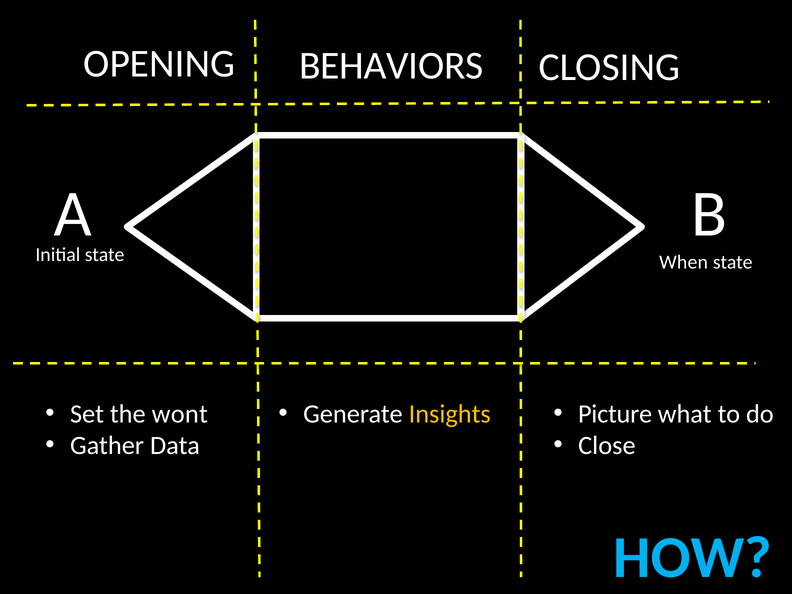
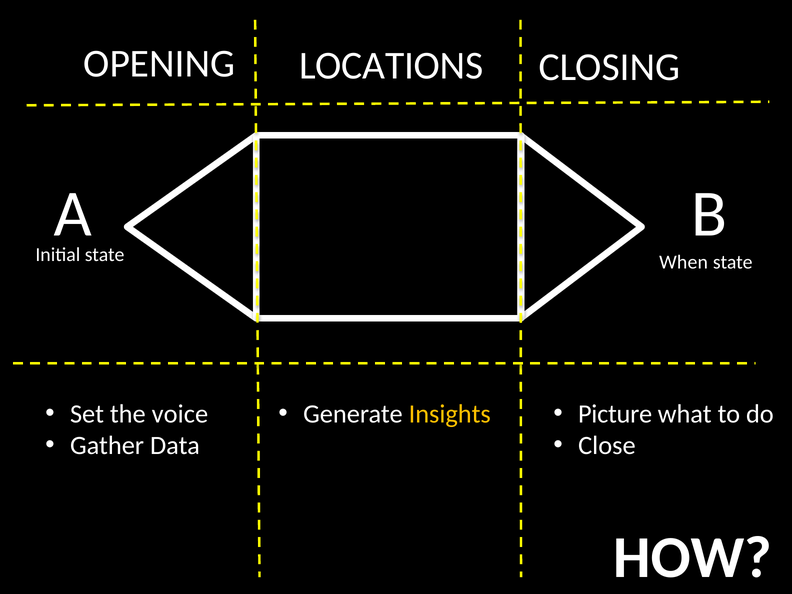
BEHAVIORS: BEHAVIORS -> LOCATIONS (391, 66)
wont: wont -> voice (180, 414)
HOW colour: light blue -> white (693, 558)
